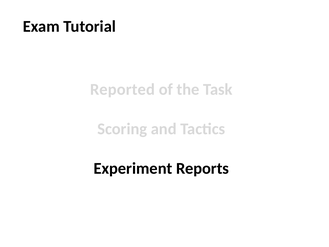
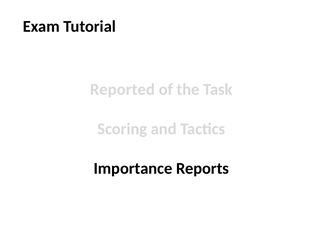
Experiment: Experiment -> Importance (133, 168)
